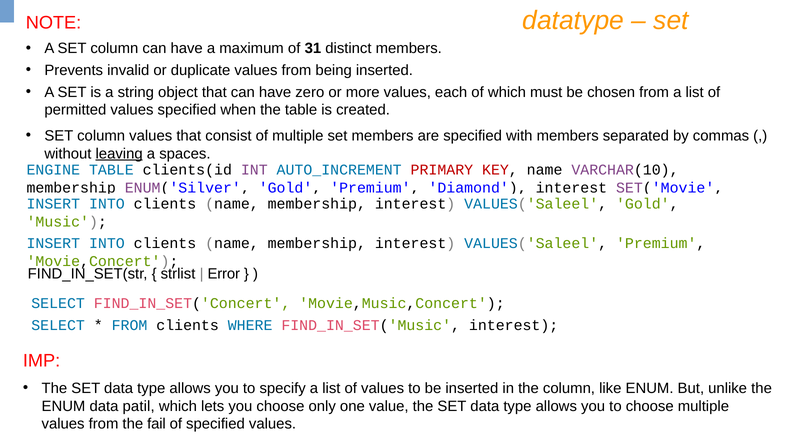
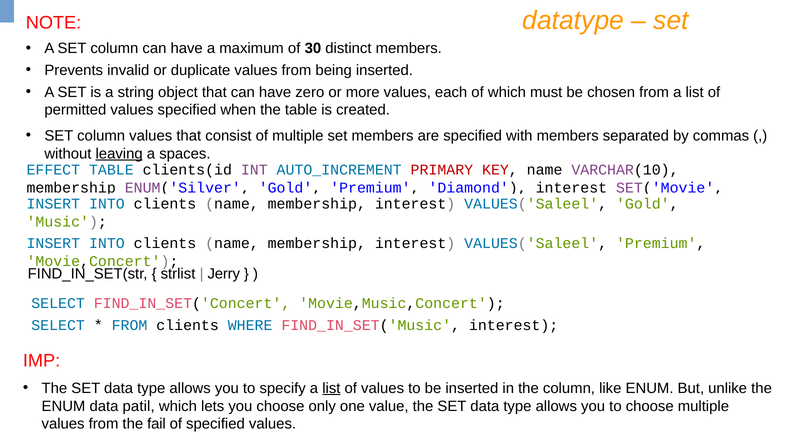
31: 31 -> 30 (313, 48)
ENGINE: ENGINE -> EFFECT (53, 170)
Error: Error -> Jerry (224, 274)
list underline: none -> present (331, 388)
